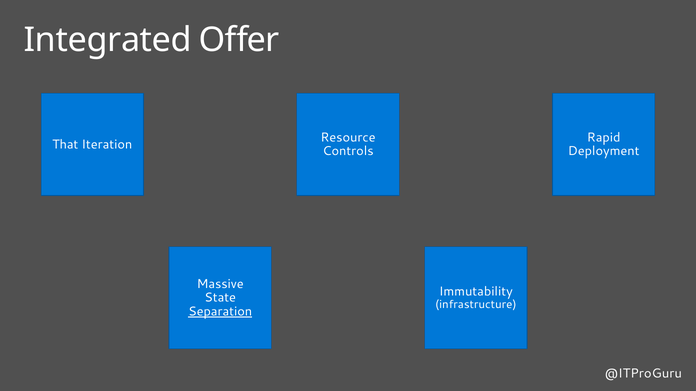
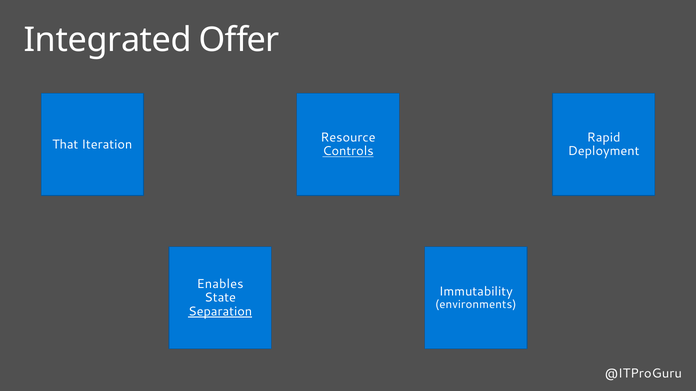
Controls underline: none -> present (348, 151)
Massive: Massive -> Enables (220, 284)
infrastructure: infrastructure -> environments (476, 305)
